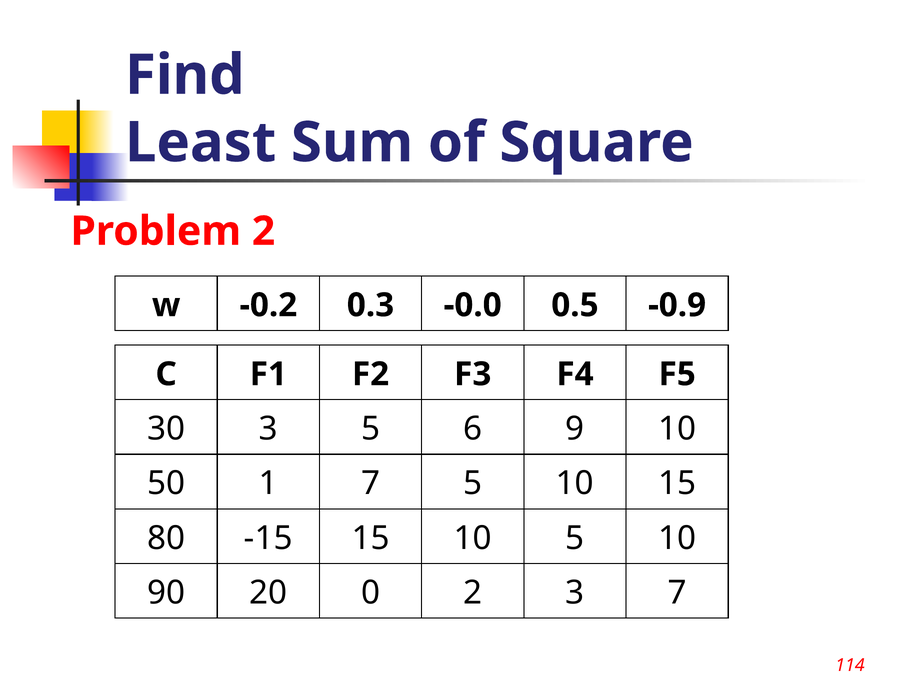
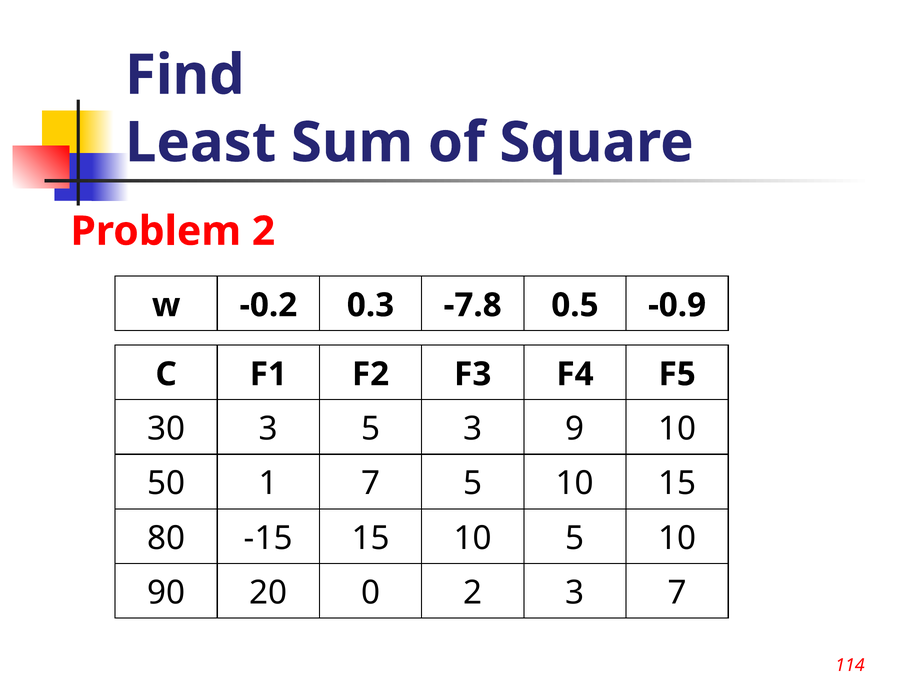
-0.0: -0.0 -> -7.8 (473, 305)
5 6: 6 -> 3 (473, 429)
